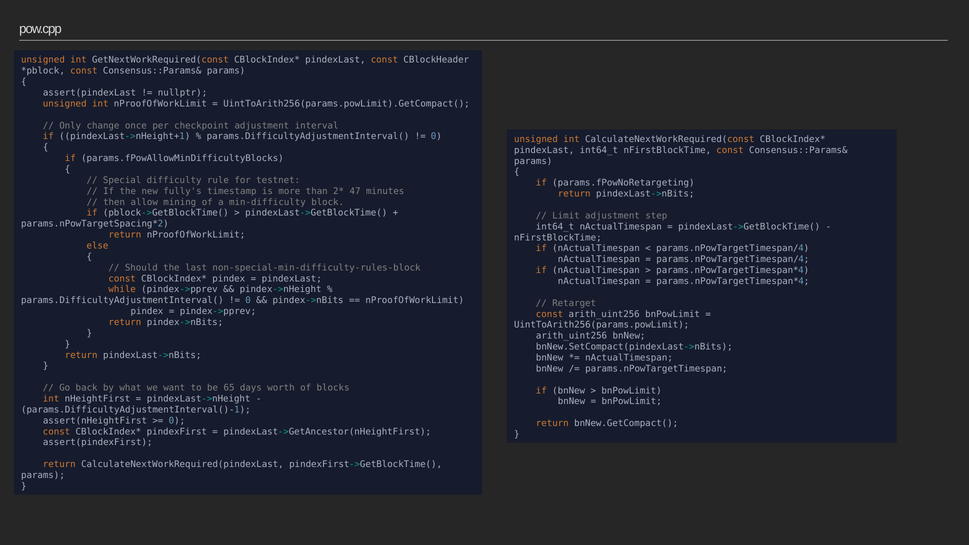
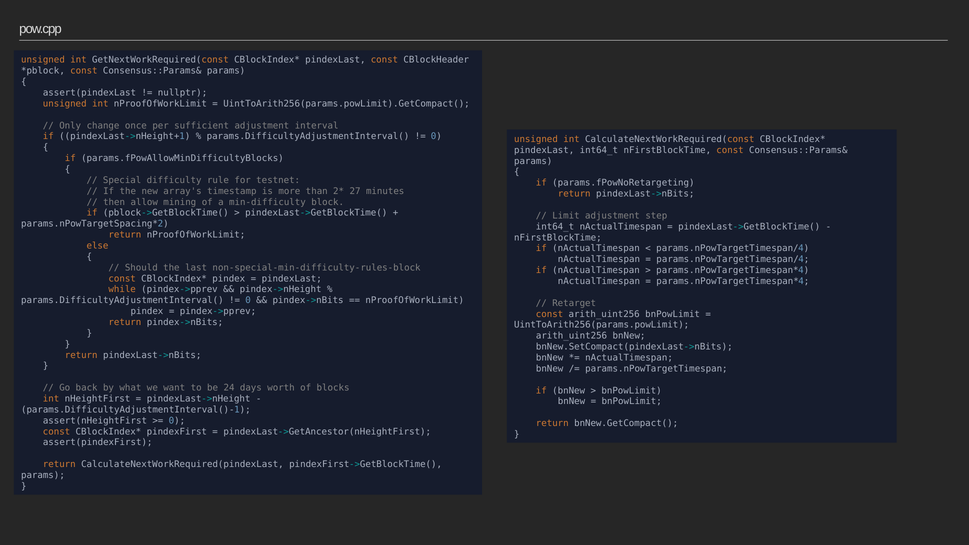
checkpoint: checkpoint -> sufficient (202, 126)
fully's: fully's -> array's (183, 191)
47: 47 -> 27 (355, 191)
65: 65 -> 24 (229, 388)
